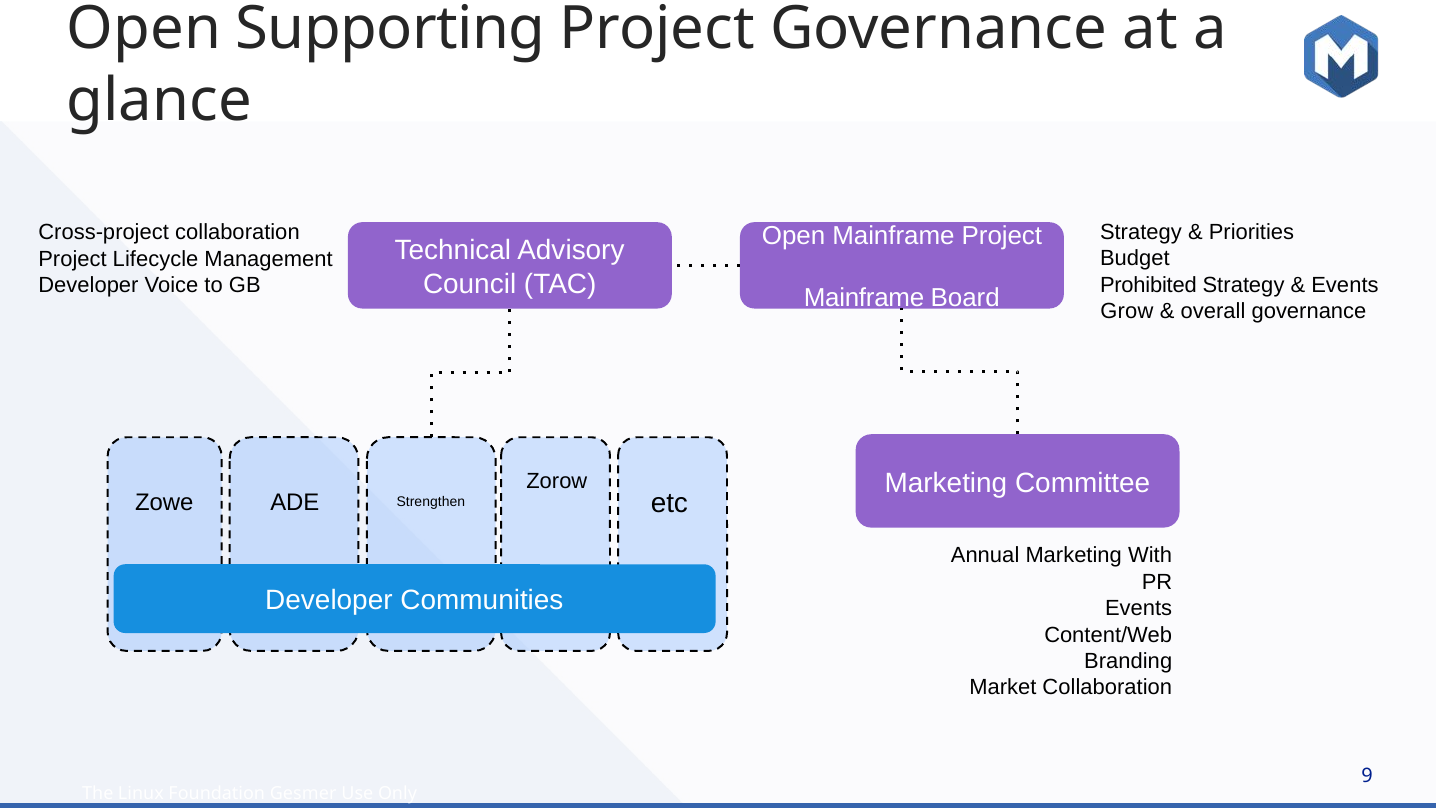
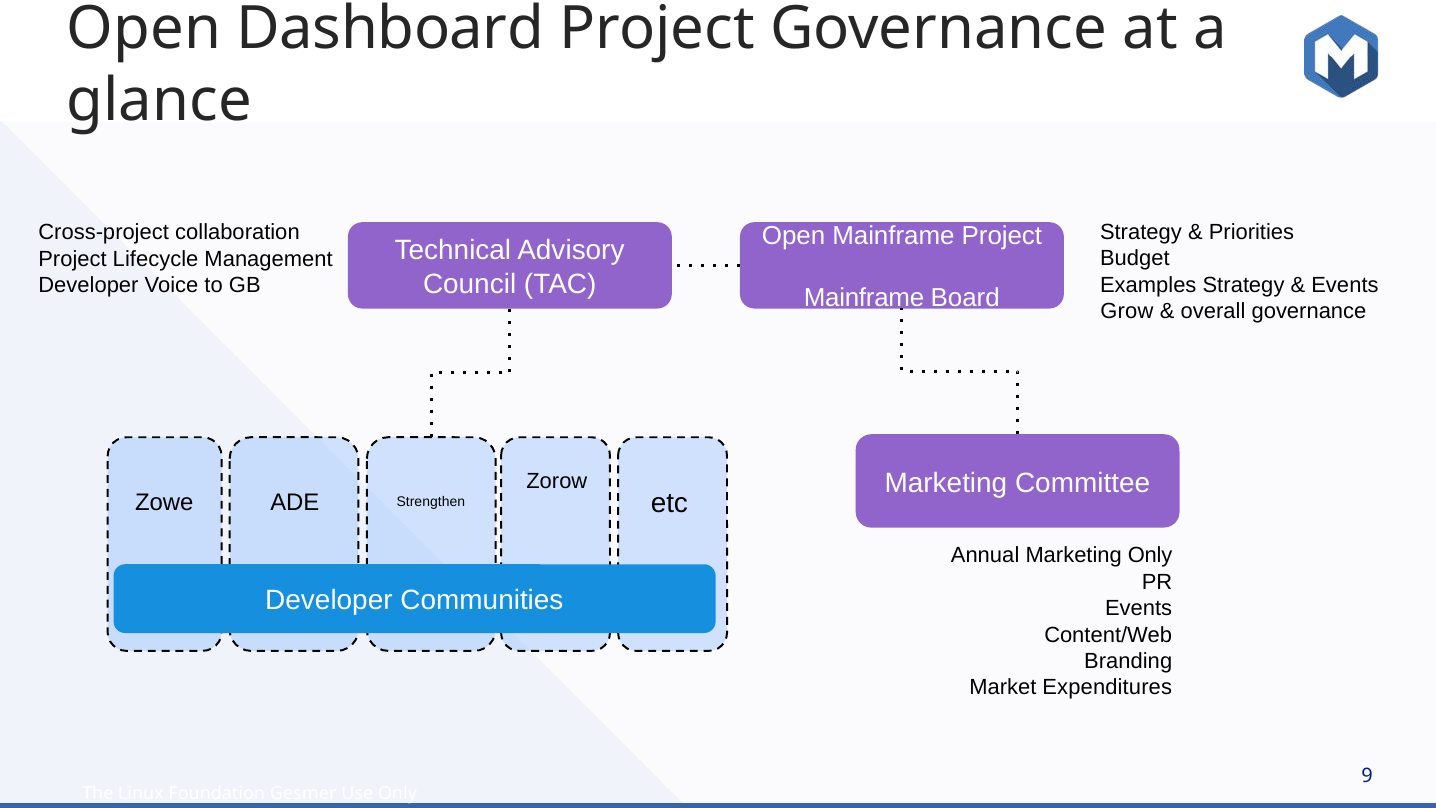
Supporting: Supporting -> Dashboard (390, 28)
Prohibited: Prohibited -> Examples (1148, 285)
Marketing With: With -> Only (1150, 556)
Market Collaboration: Collaboration -> Expenditures (1107, 687)
